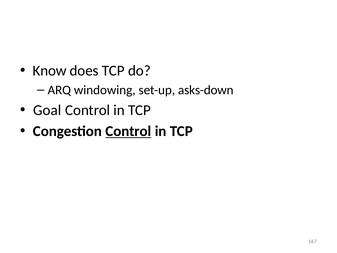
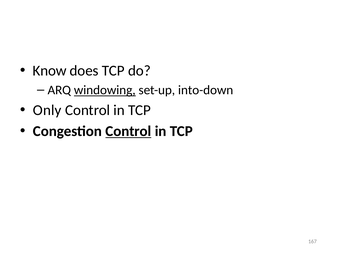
windowing underline: none -> present (105, 90)
asks-down: asks-down -> into-down (206, 90)
Goal: Goal -> Only (47, 110)
